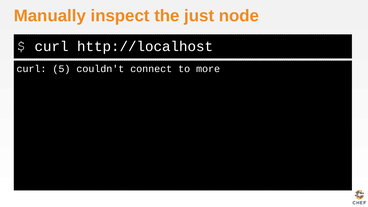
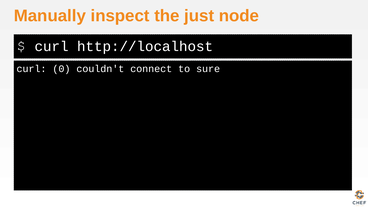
5: 5 -> 0 (61, 69)
more: more -> sure (208, 69)
